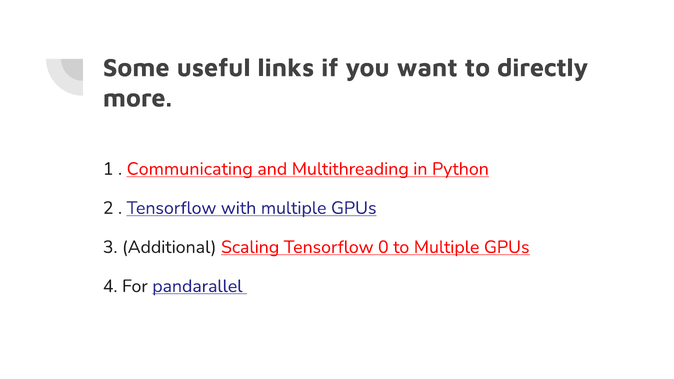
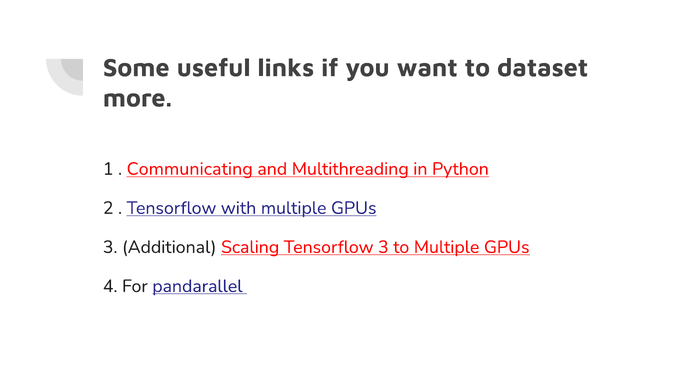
directly: directly -> dataset (543, 68)
Tensorflow 0: 0 -> 3 (383, 247)
